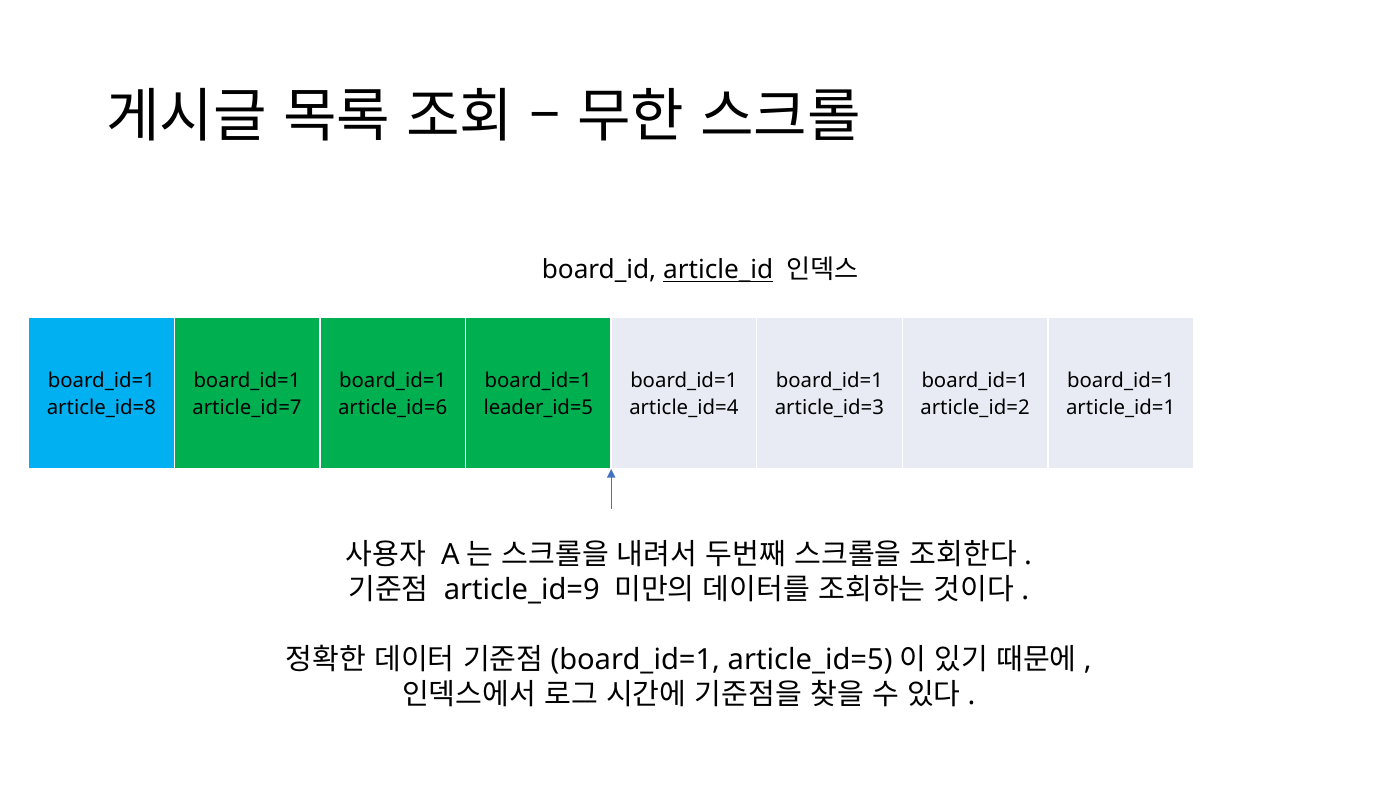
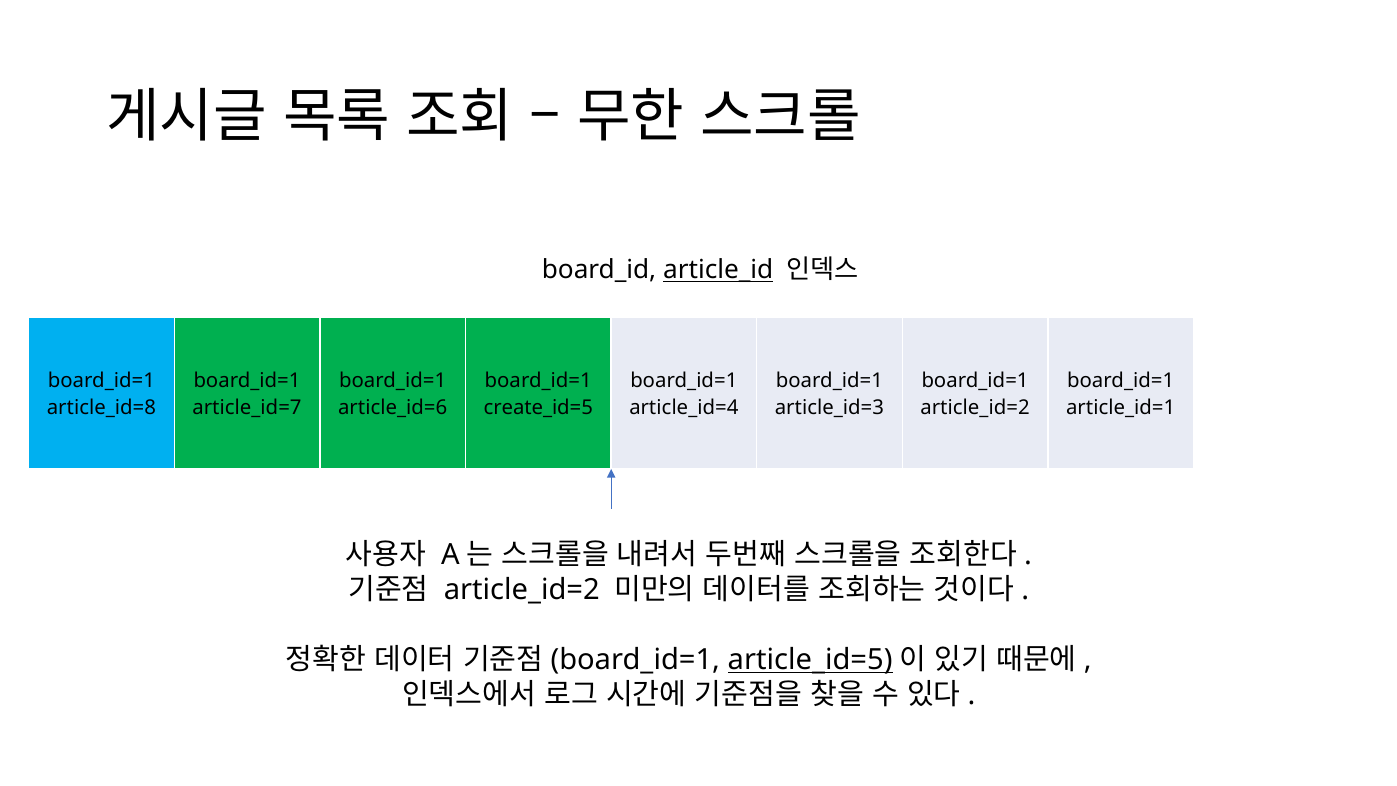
leader_id=5: leader_id=5 -> create_id=5 (538, 408)
article_id=9: article_id=9 -> article_id=2 (522, 590)
article_id=5 underline: none -> present (810, 660)
